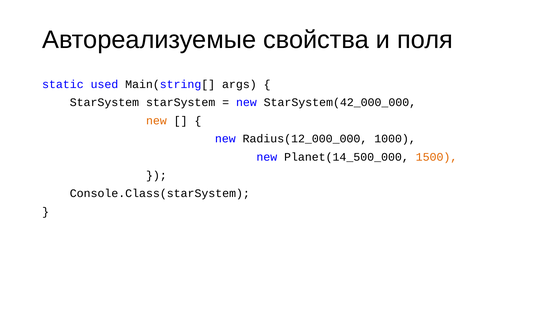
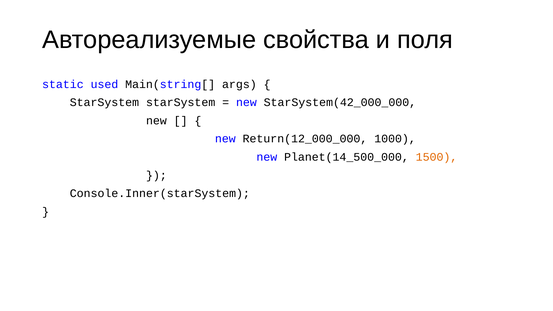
new colour: orange -> black (156, 121)
Radius(12_000_000: Radius(12_000_000 -> Return(12_000_000 (305, 139)
Console.Class(starSystem: Console.Class(starSystem -> Console.Inner(starSystem (160, 193)
